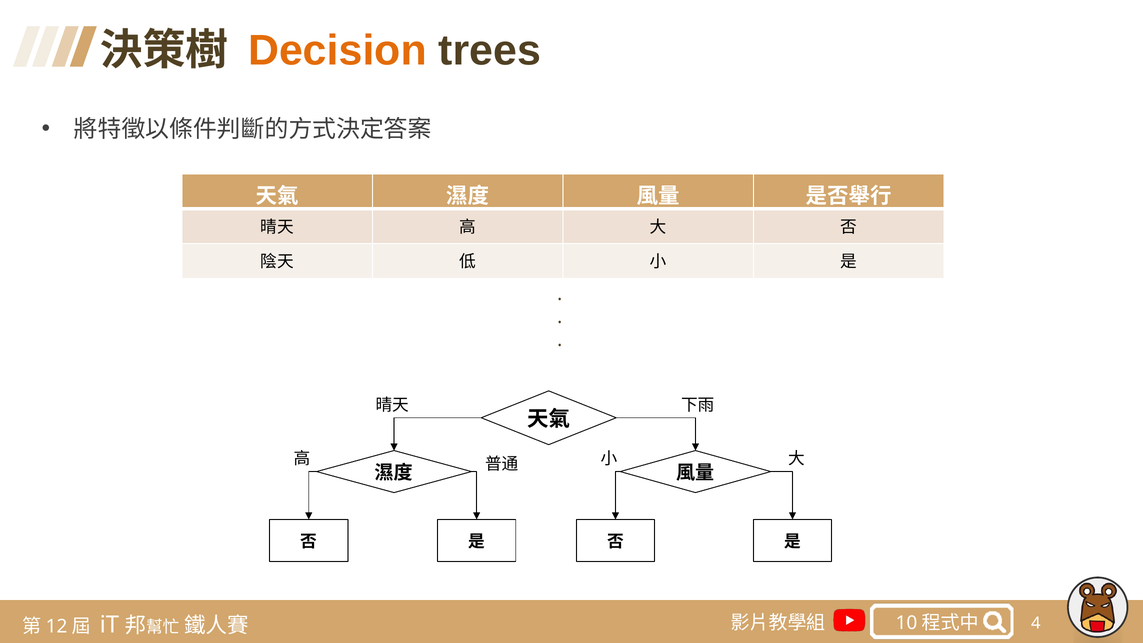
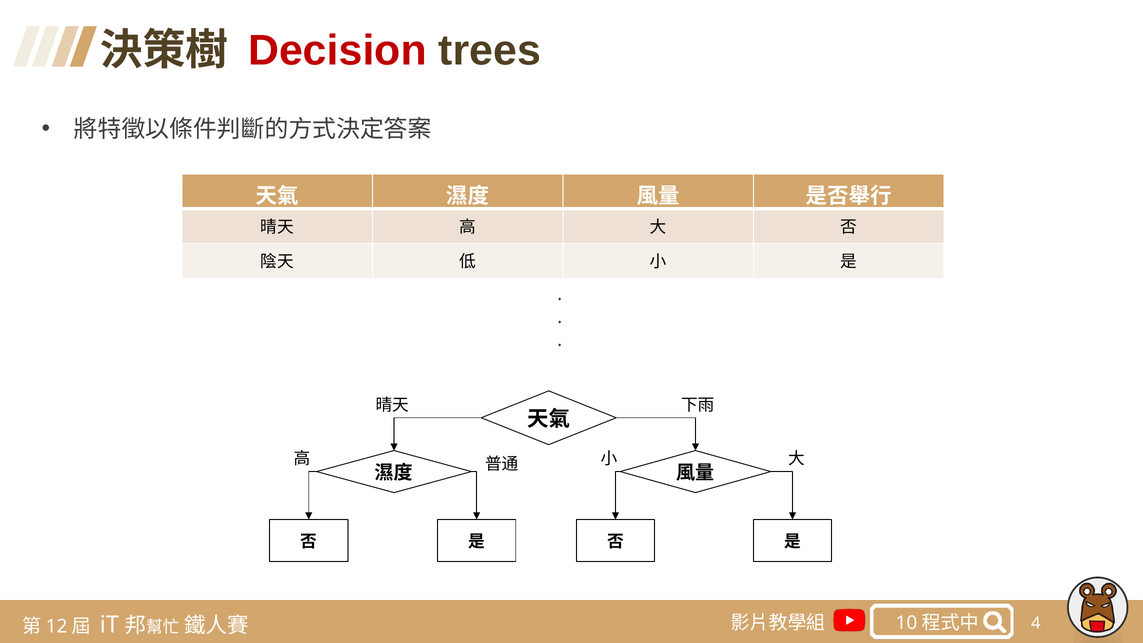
Decision colour: orange -> red (337, 51)
